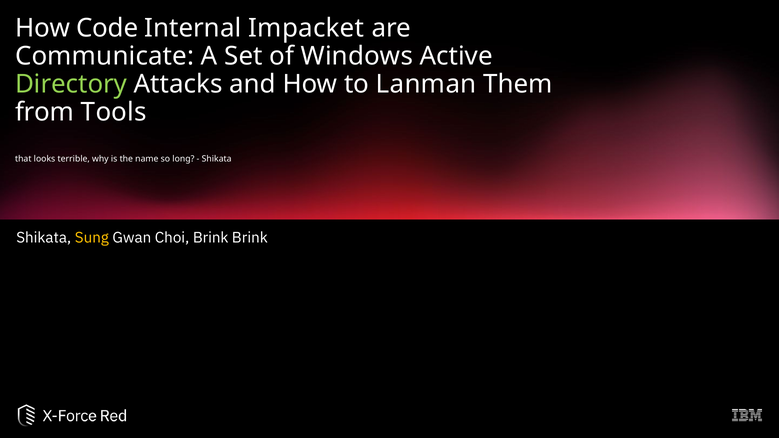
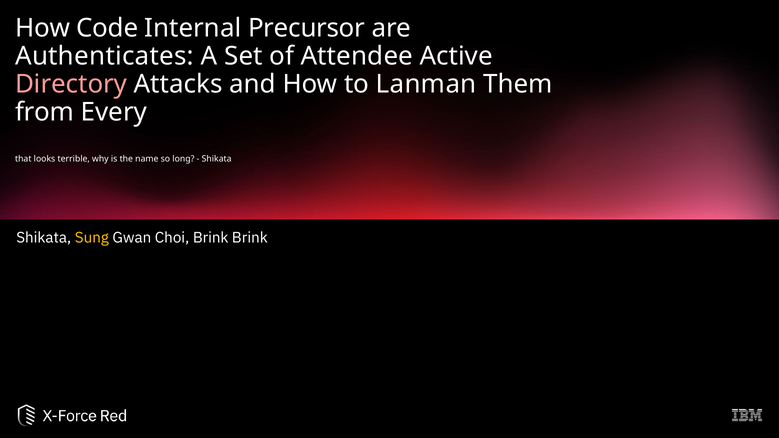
Impacket: Impacket -> Precursor (307, 28)
Communicate: Communicate -> Authenticates (105, 56)
Windows: Windows -> Attendee (357, 56)
Directory colour: light green -> pink (71, 84)
Tools: Tools -> Every (114, 112)
